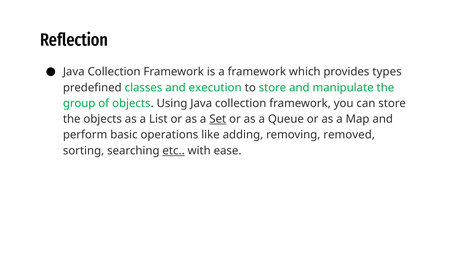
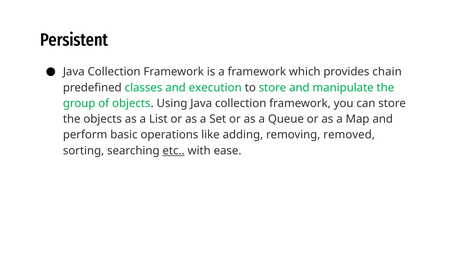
Reflection: Reflection -> Persistent (74, 40)
types: types -> chain (387, 72)
Set underline: present -> none (218, 119)
